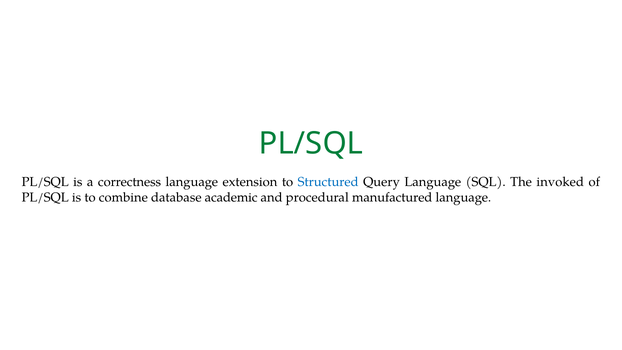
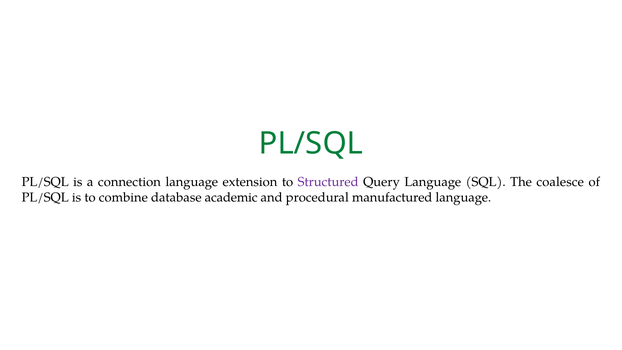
correctness: correctness -> connection (129, 182)
Structured colour: blue -> purple (328, 182)
invoked: invoked -> coalesce (560, 182)
